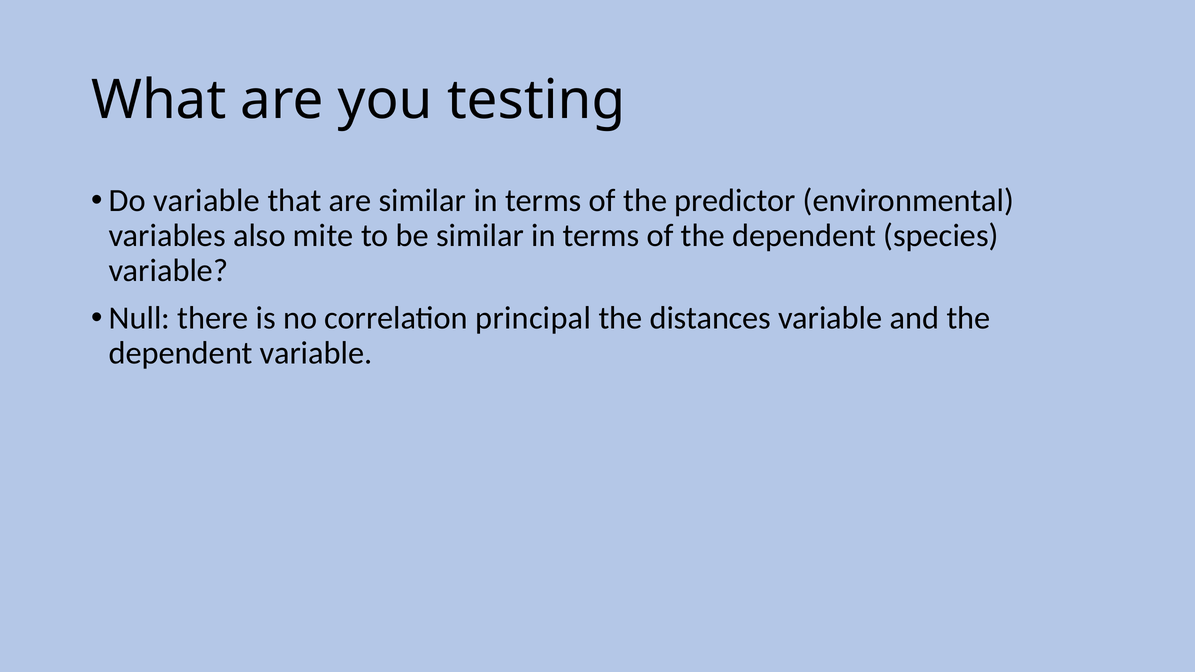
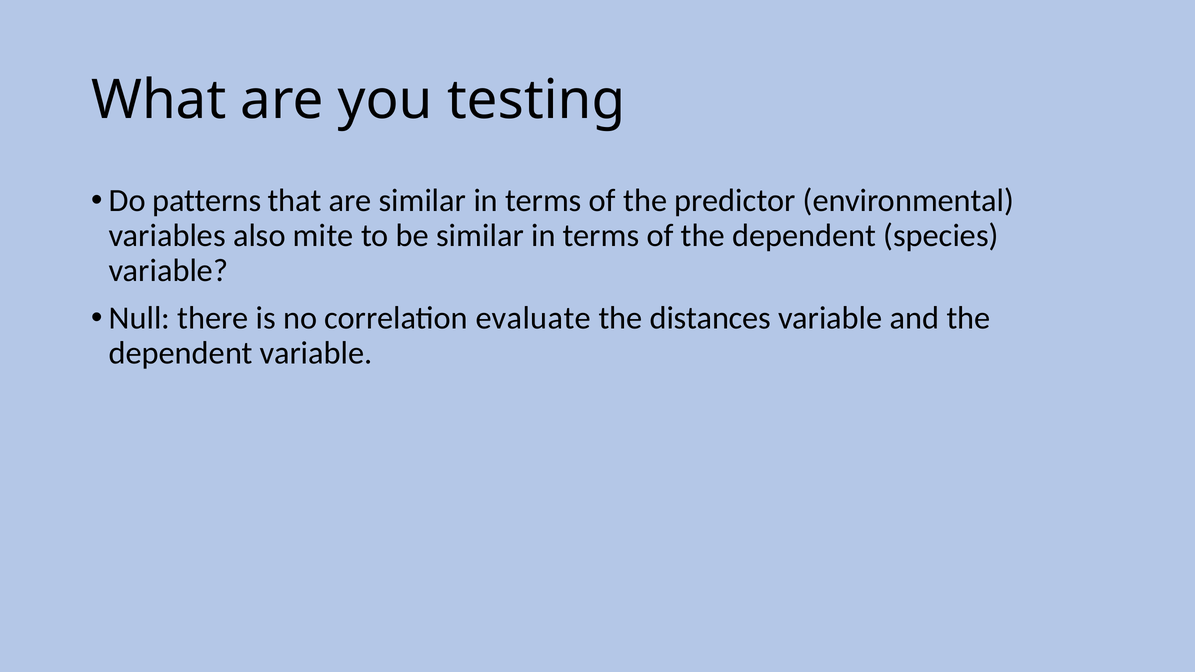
Do variable: variable -> patterns (207, 201)
principal: principal -> evaluate (533, 318)
